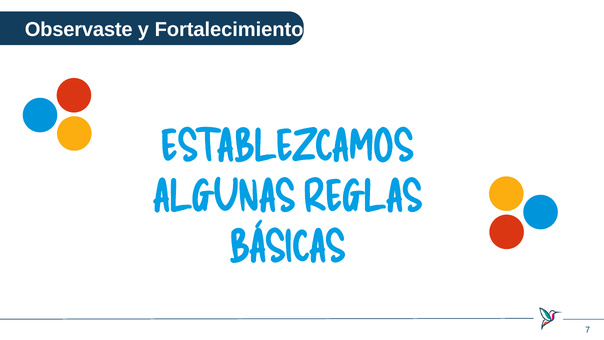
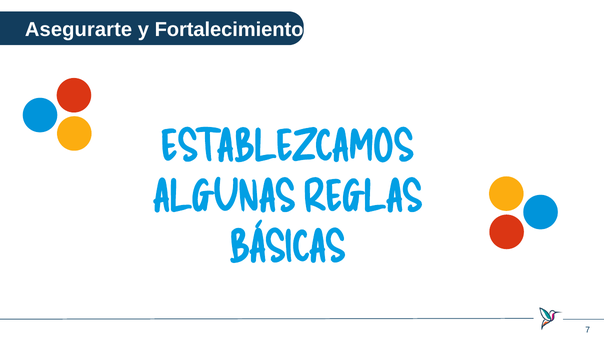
Observaste: Observaste -> Asegurarte (79, 30)
